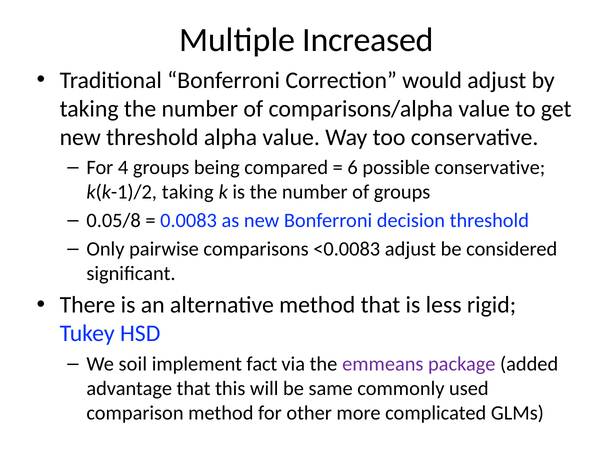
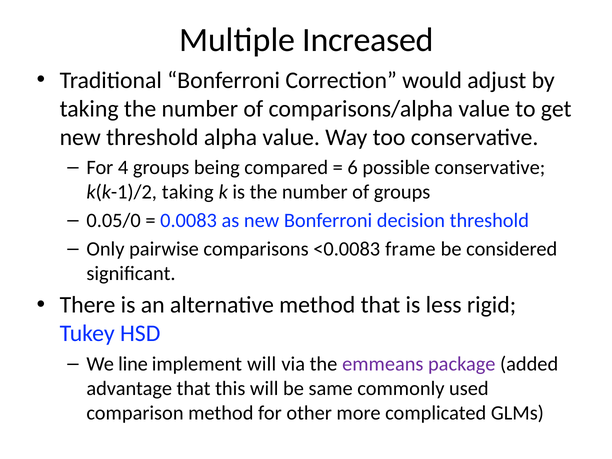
0.05/8: 0.05/8 -> 0.05/0 (114, 221)
<0.0083 adjust: adjust -> frame (410, 249)
soil: soil -> line (133, 364)
implement fact: fact -> will (262, 364)
